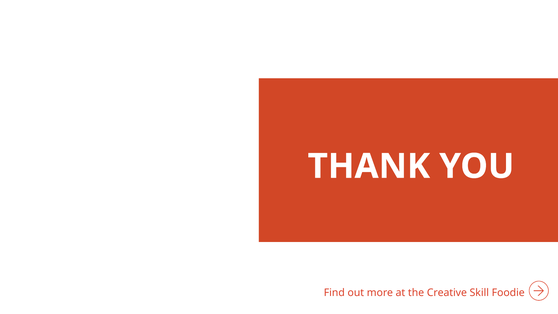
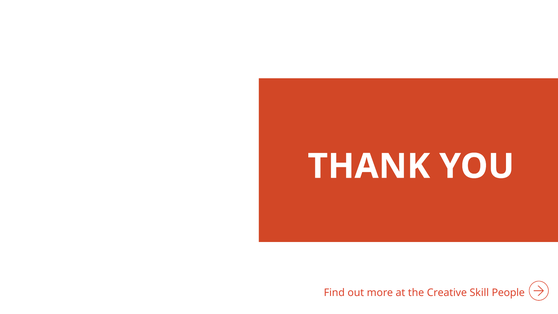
Foodie: Foodie -> People (508, 293)
